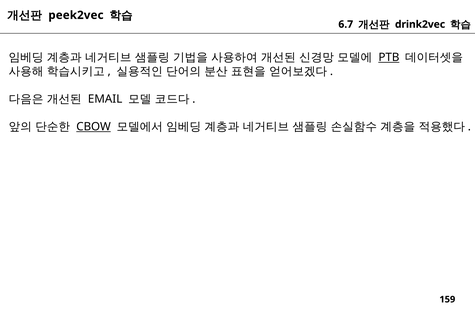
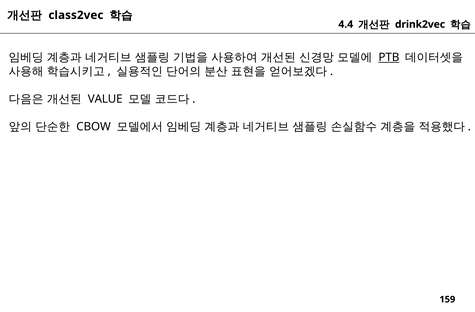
peek2vec: peek2vec -> class2vec (76, 15)
6.7: 6.7 -> 4.4 (346, 24)
EMAIL: EMAIL -> VALUE (105, 99)
CBOW underline: present -> none (94, 127)
